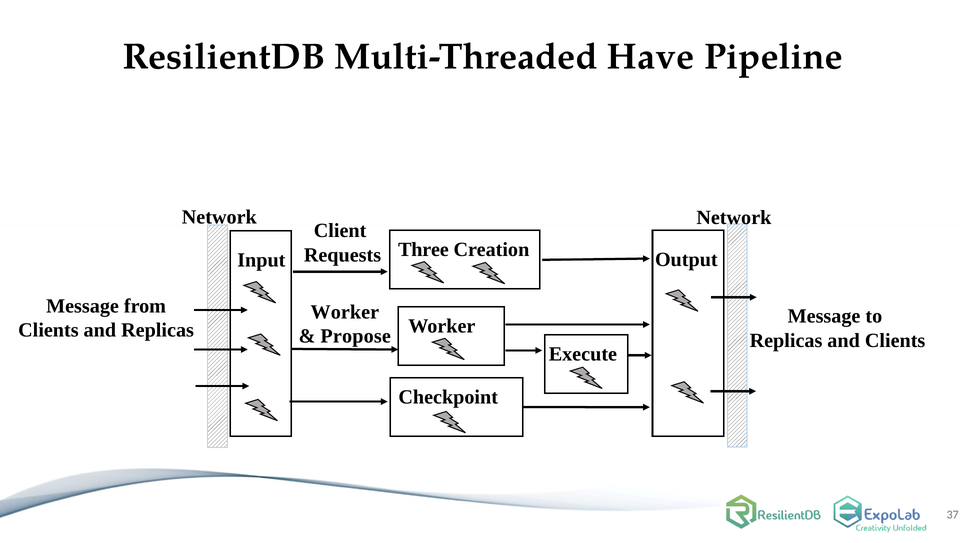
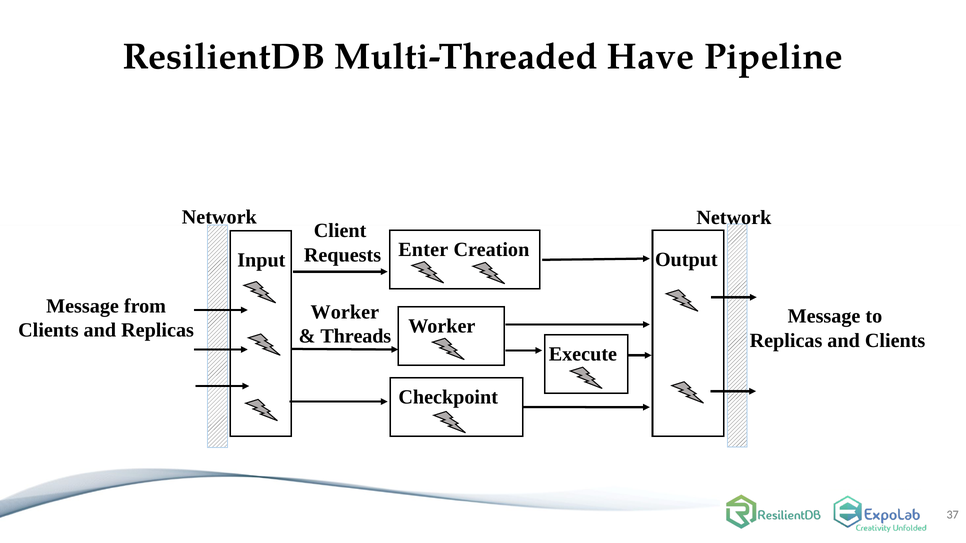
Three: Three -> Enter (423, 250)
Propose: Propose -> Threads (356, 336)
